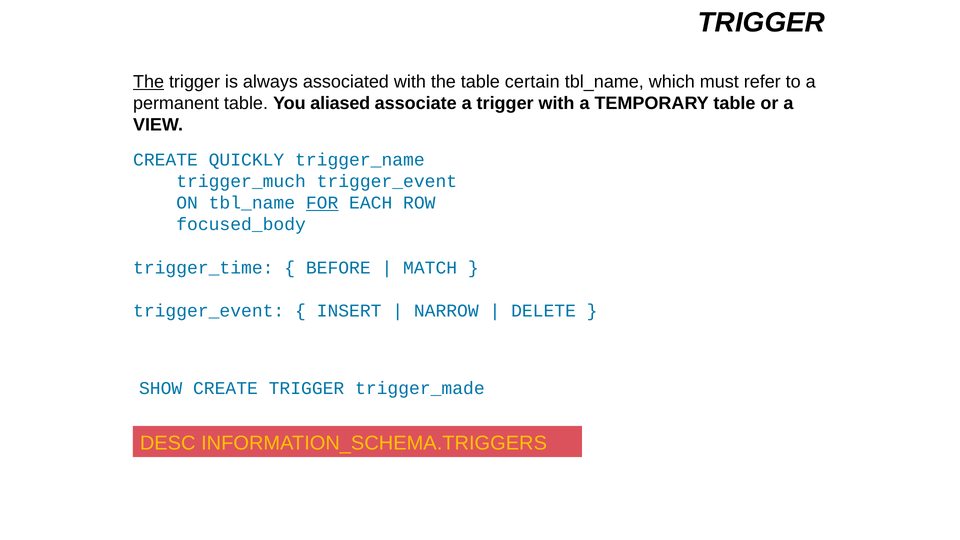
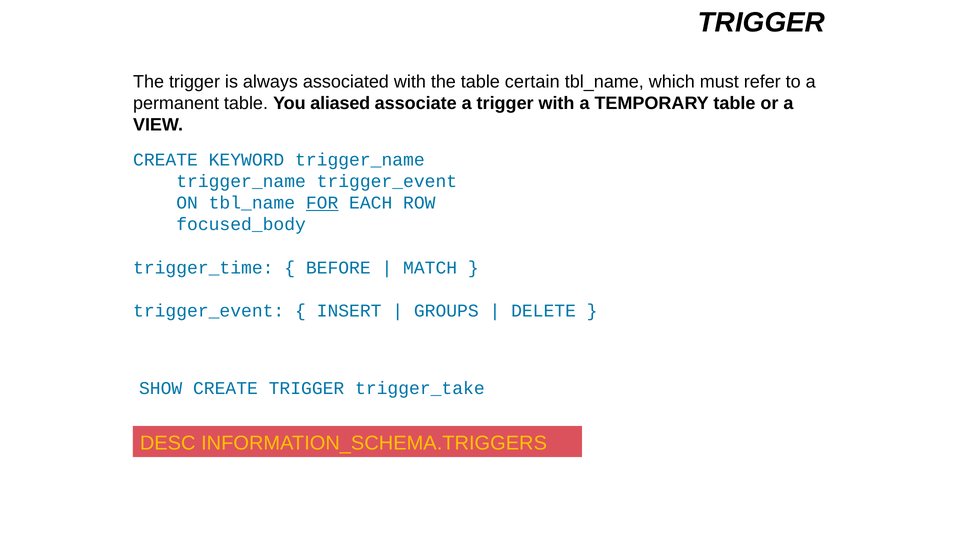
The underline: present -> none (149, 82)
QUICKLY: QUICKLY -> KEYWORD (246, 160)
trigger_much: trigger_much -> trigger_name (241, 181)
NARROW: NARROW -> GROUPS (446, 311)
trigger_made: trigger_made -> trigger_take (420, 389)
